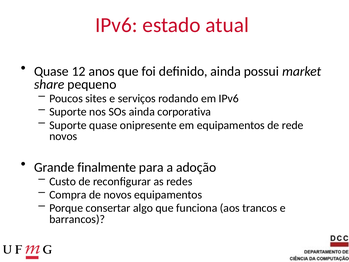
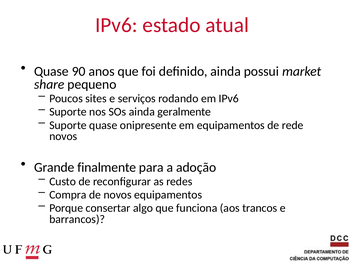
12: 12 -> 90 (79, 71)
corporativa: corporativa -> geralmente (184, 112)
